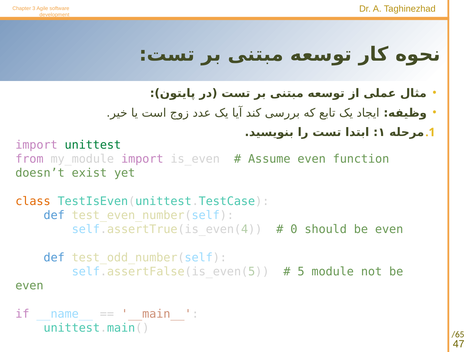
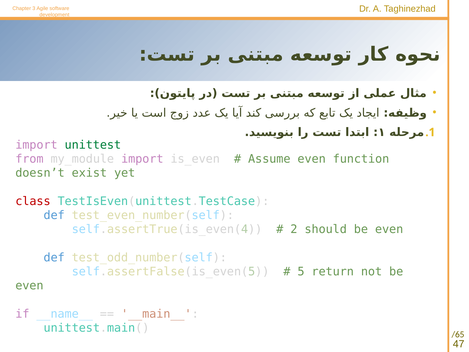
class colour: orange -> red (33, 201)
0: 0 -> 2 (294, 229)
module: module -> return (333, 271)
